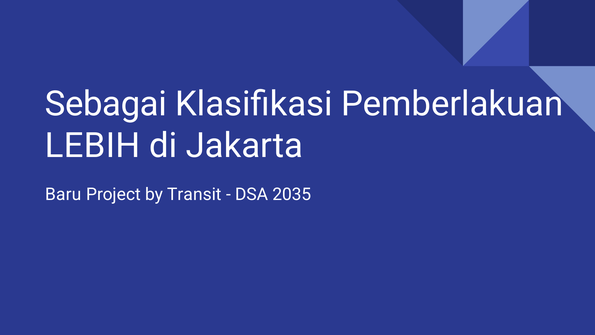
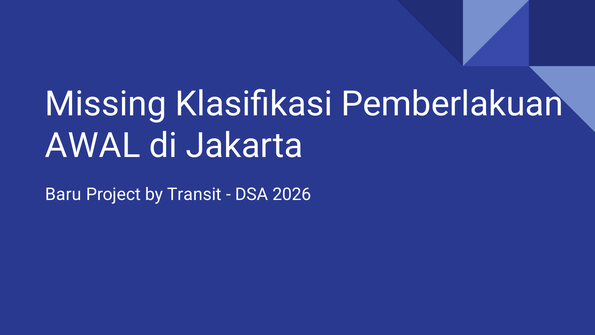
Sebagai: Sebagai -> Missing (106, 104)
LEBIH: LEBIH -> AWAL (93, 146)
2035: 2035 -> 2026 (292, 194)
